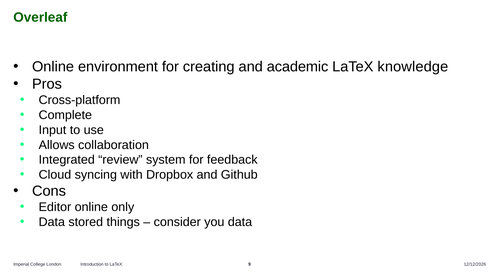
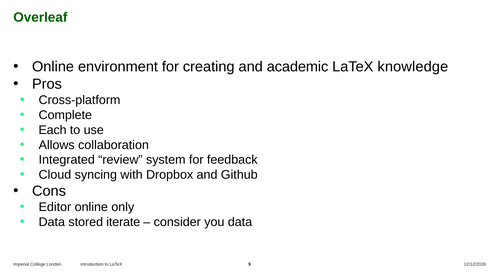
Input: Input -> Each (53, 130)
things: things -> iterate (123, 223)
